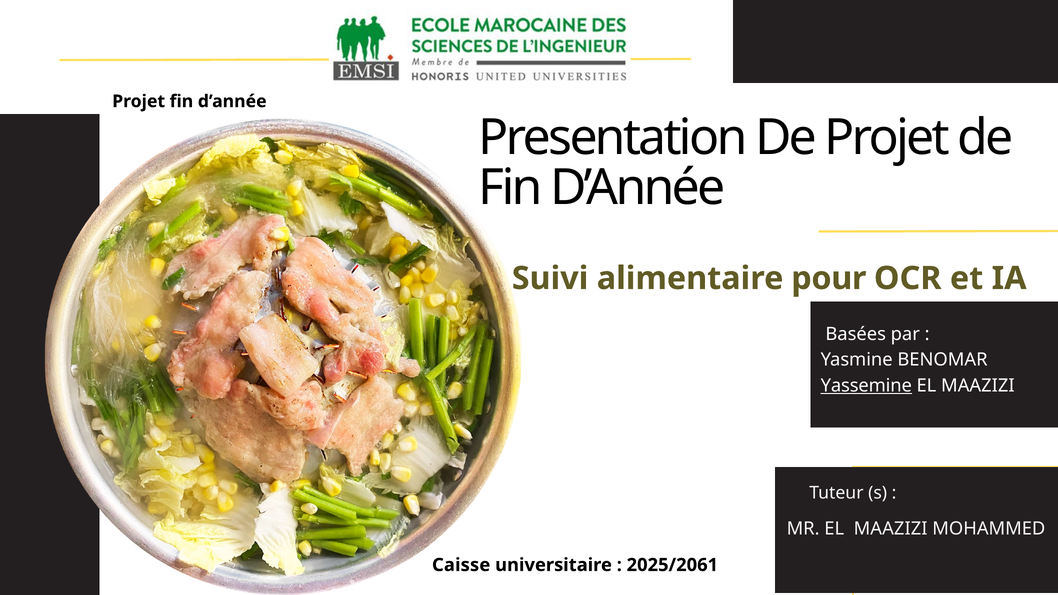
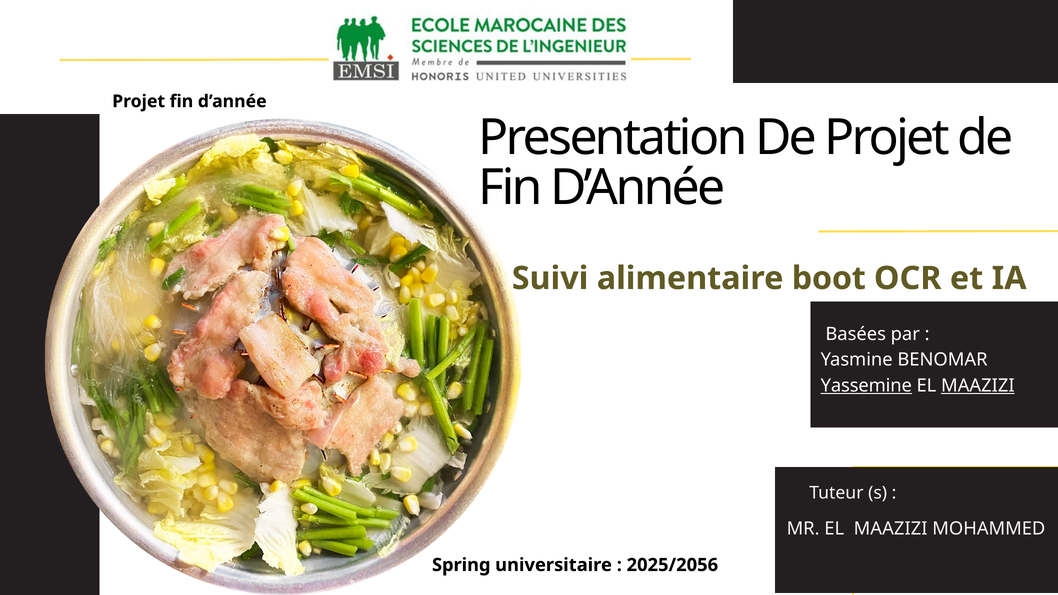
pour: pour -> boot (829, 278)
MAAZIZI underline: none -> present (978, 386)
Caisse: Caisse -> Spring (461, 565)
2025/2061: 2025/2061 -> 2025/2056 (672, 565)
